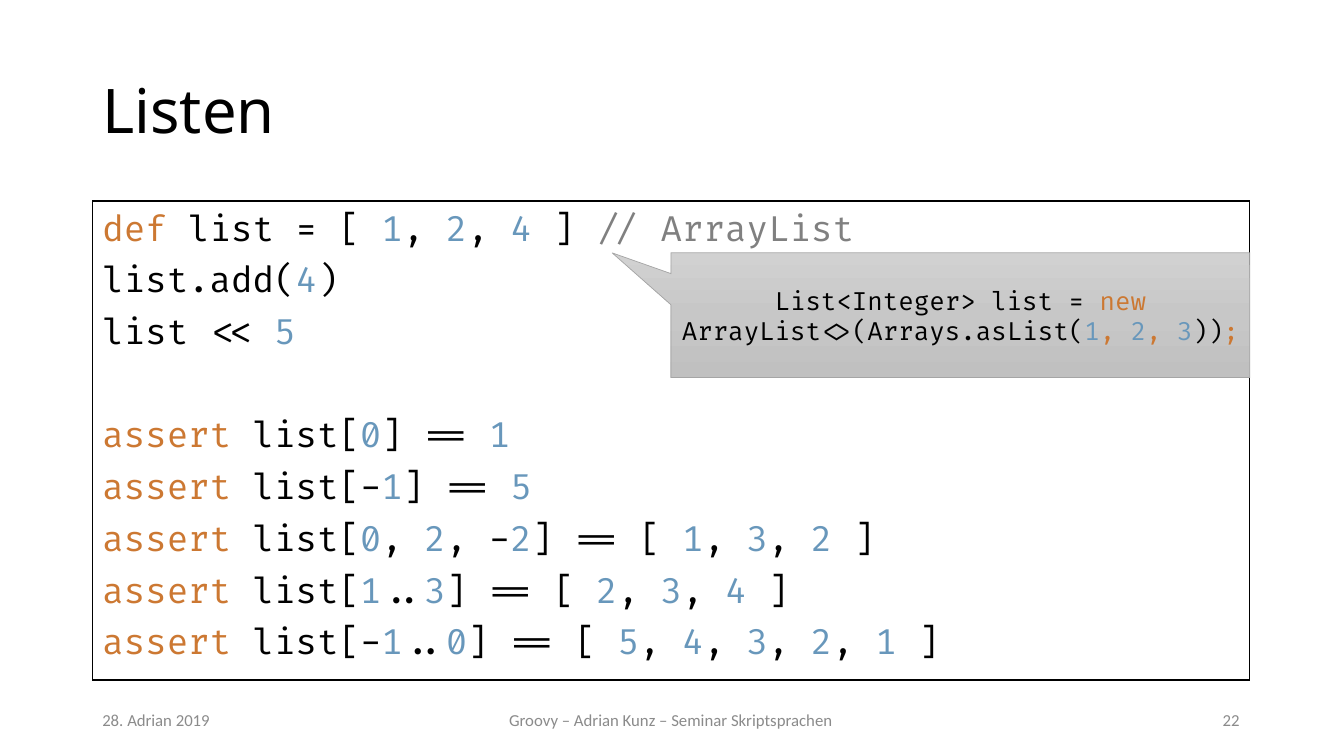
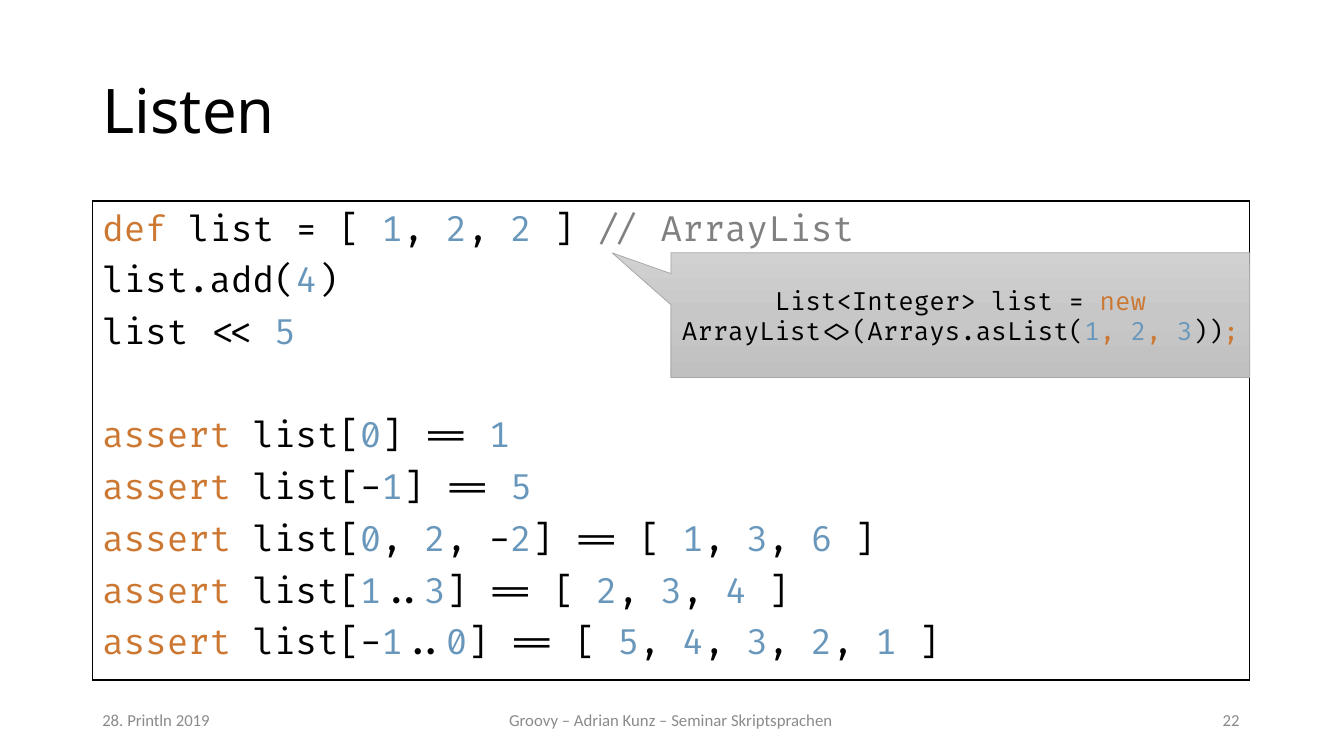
2 4: 4 -> 2 (521, 230)
1 3 2: 2 -> 6 (822, 540)
28 Adrian: Adrian -> Println (150, 721)
